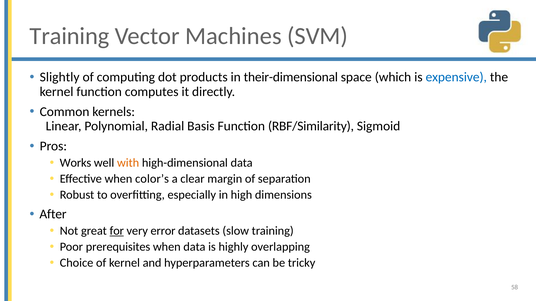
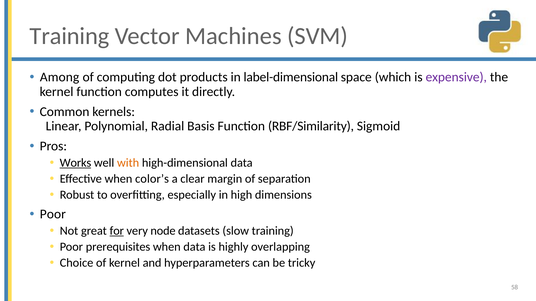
Slightly: Slightly -> Among (60, 77)
their-dimensional: their-dimensional -> label-dimensional (291, 77)
expensive colour: blue -> purple (456, 77)
Works underline: none -> present (76, 163)
After: After -> Poor (53, 215)
error: error -> node (163, 231)
